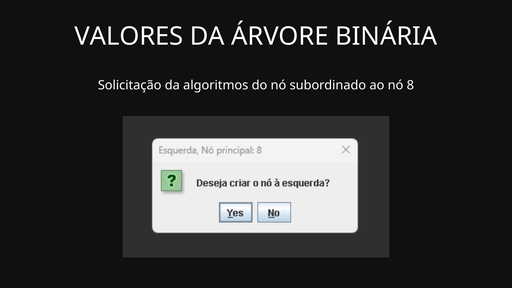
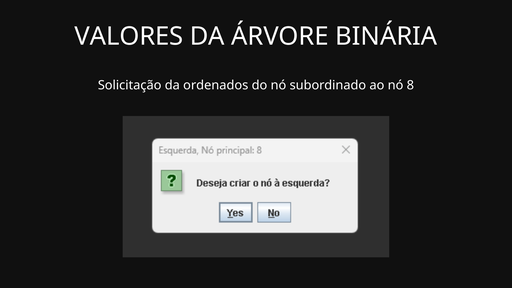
algoritmos: algoritmos -> ordenados (216, 85)
